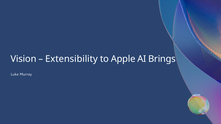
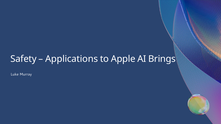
Vision: Vision -> Safety (24, 59)
Extensibility: Extensibility -> Applications (72, 59)
